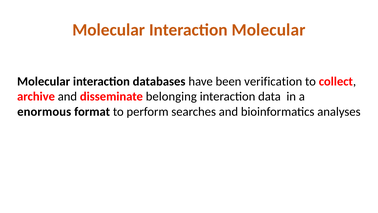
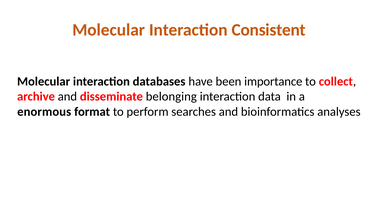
Interaction Molecular: Molecular -> Consistent (269, 30)
verification: verification -> importance (273, 81)
